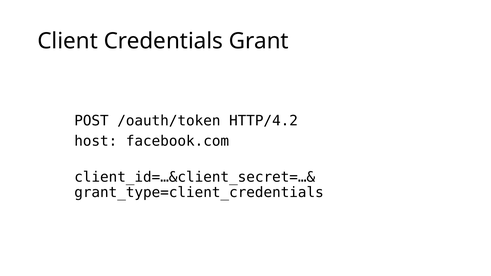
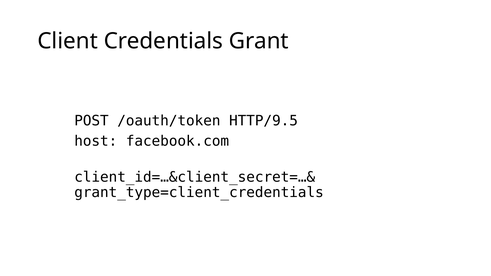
HTTP/4.2: HTTP/4.2 -> HTTP/9.5 (264, 121)
